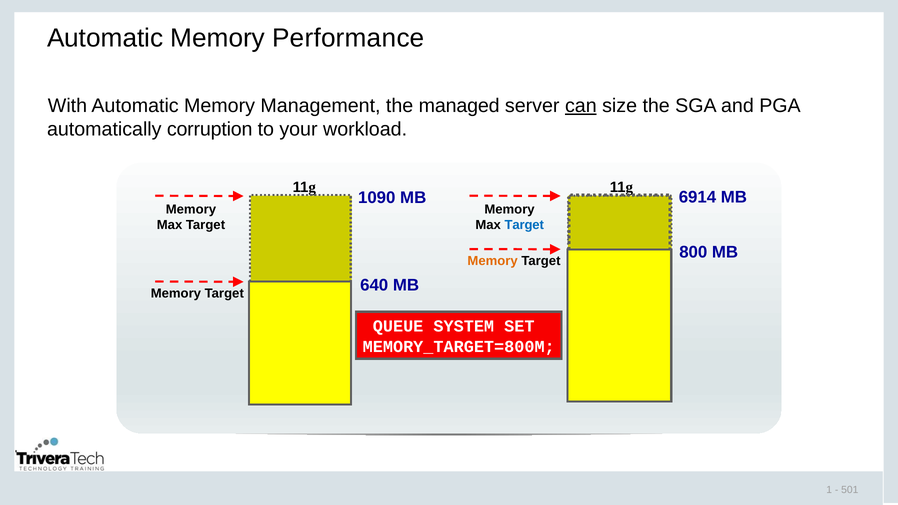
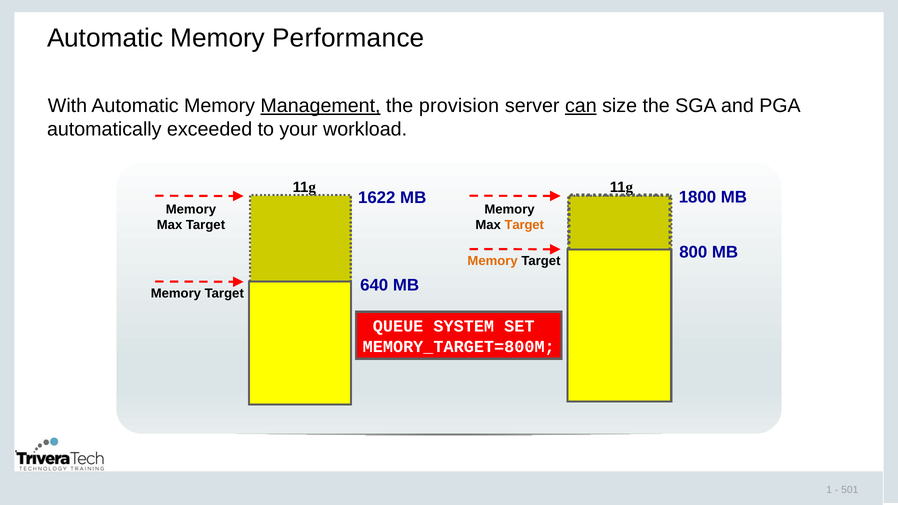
Management underline: none -> present (321, 106)
managed: managed -> provision (459, 106)
corruption: corruption -> exceeded (210, 130)
6914: 6914 -> 1800 (697, 197)
1090: 1090 -> 1622 (377, 198)
Target colour: blue -> orange (524, 225)
